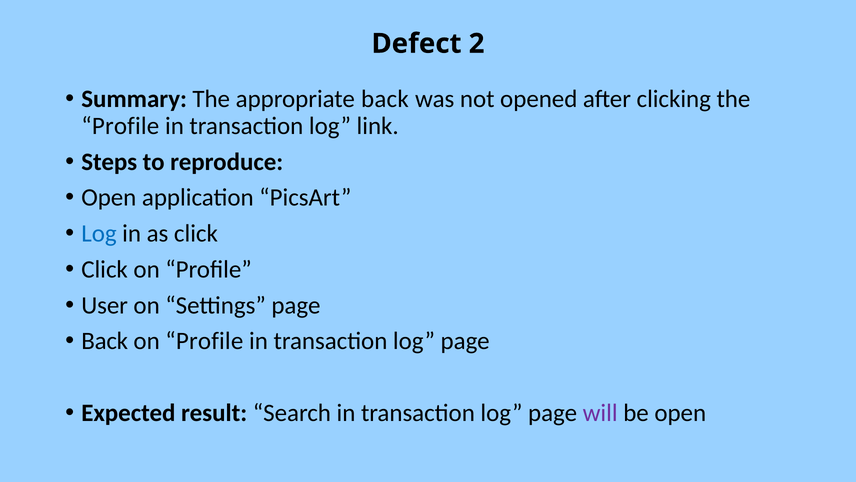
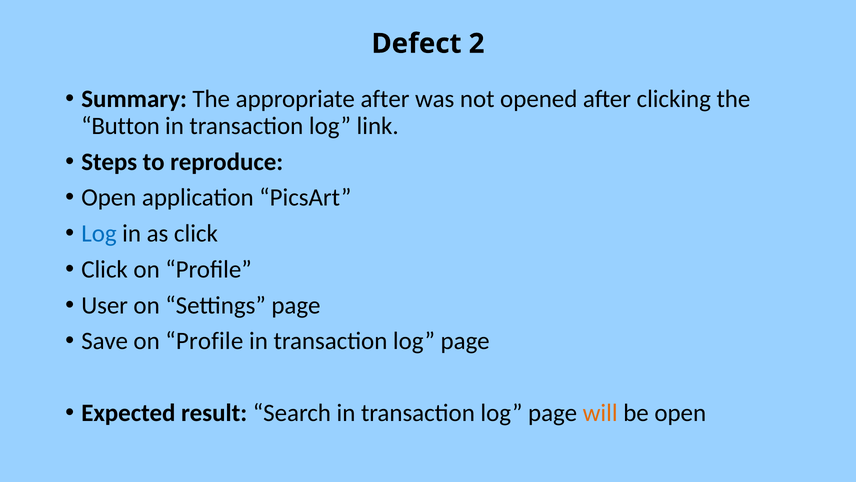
appropriate back: back -> after (385, 99)
Profile: Profile -> Button (121, 126)
Back: Back -> Save (105, 341)
will colour: purple -> orange (600, 412)
